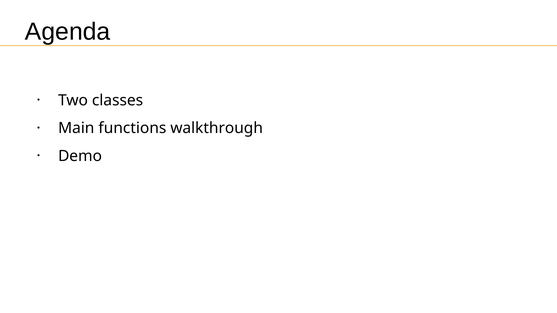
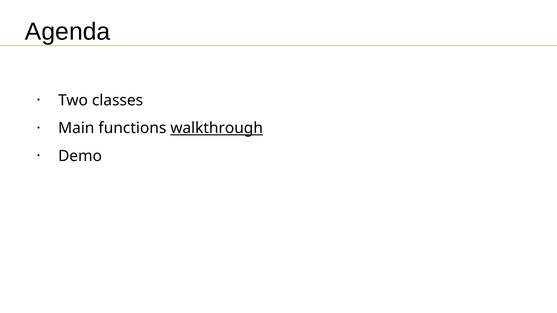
walkthrough underline: none -> present (217, 128)
